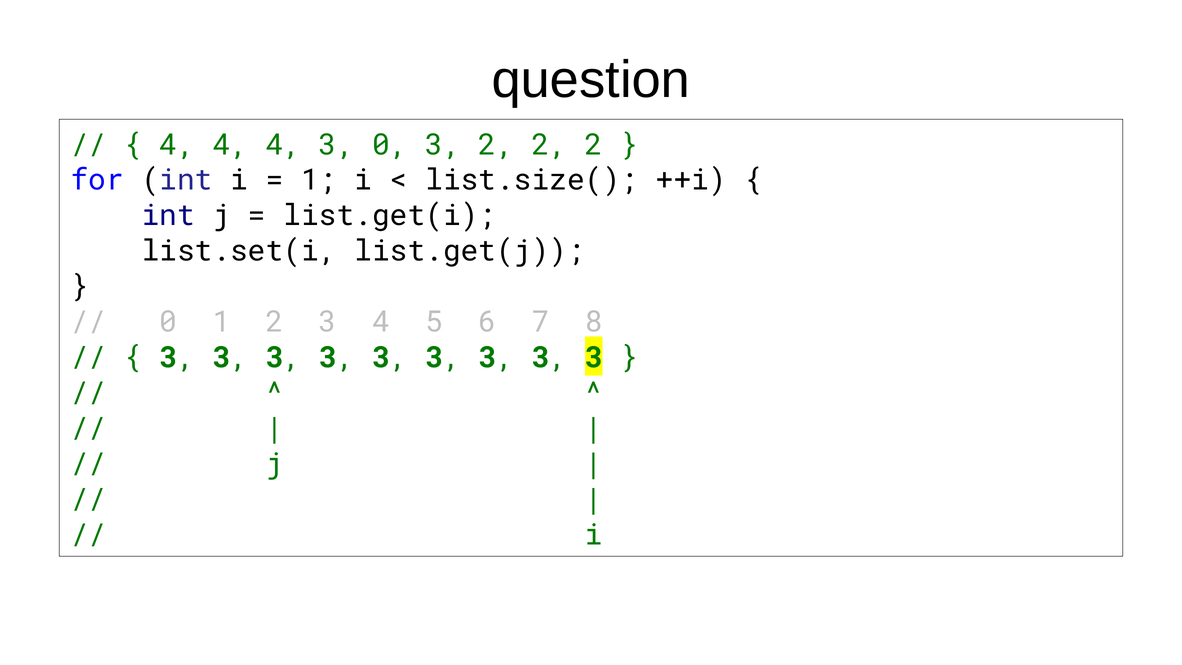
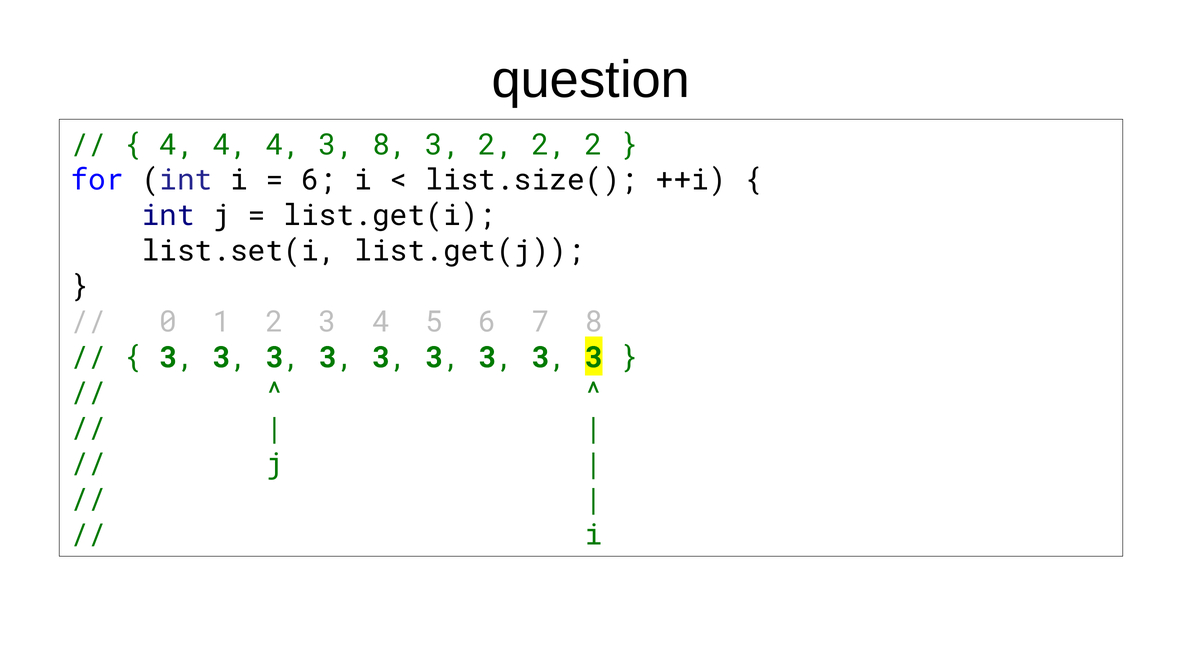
3 0: 0 -> 8 (390, 145)
1: 1 -> 6 (319, 180)
